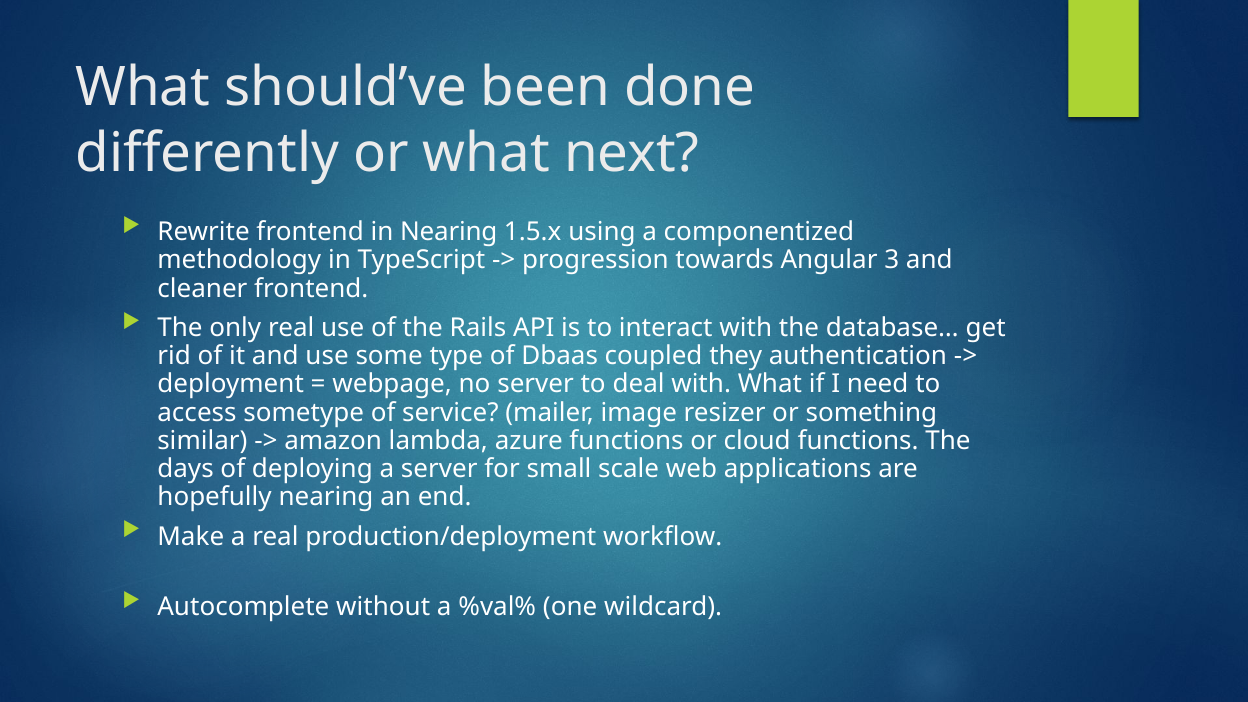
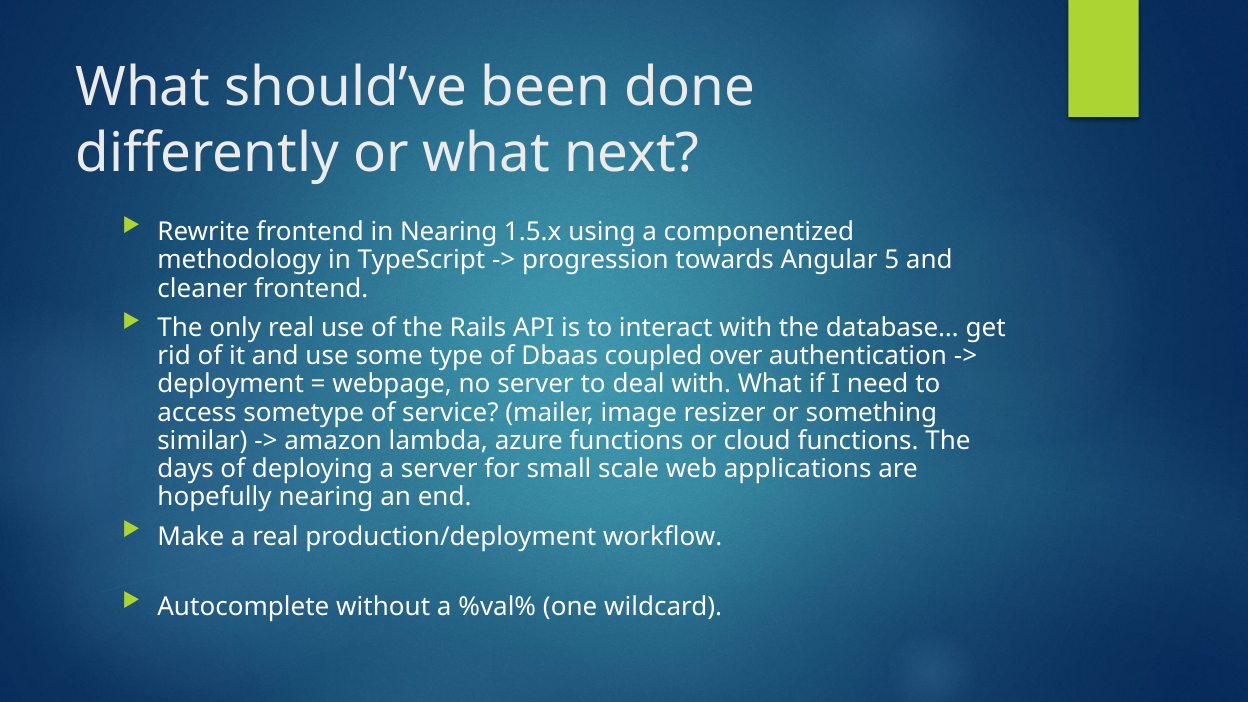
3: 3 -> 5 (892, 260)
they: they -> over (736, 356)
